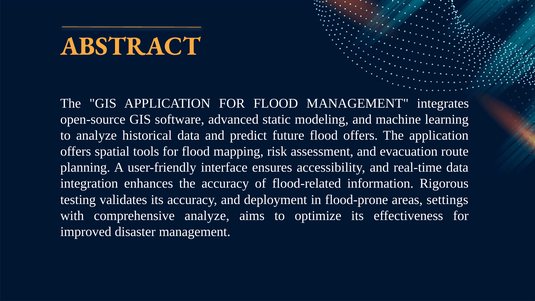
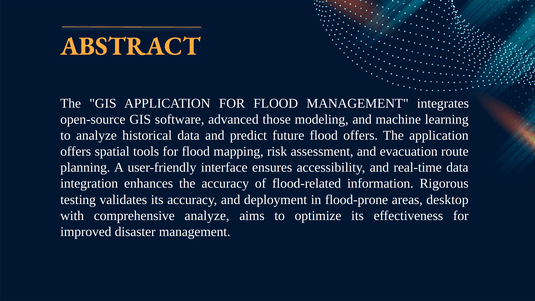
static: static -> those (277, 119)
settings: settings -> desktop (447, 200)
